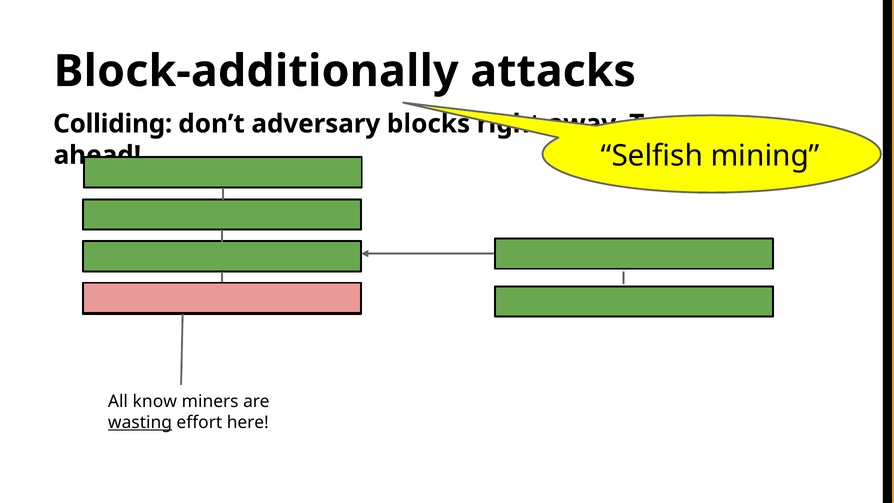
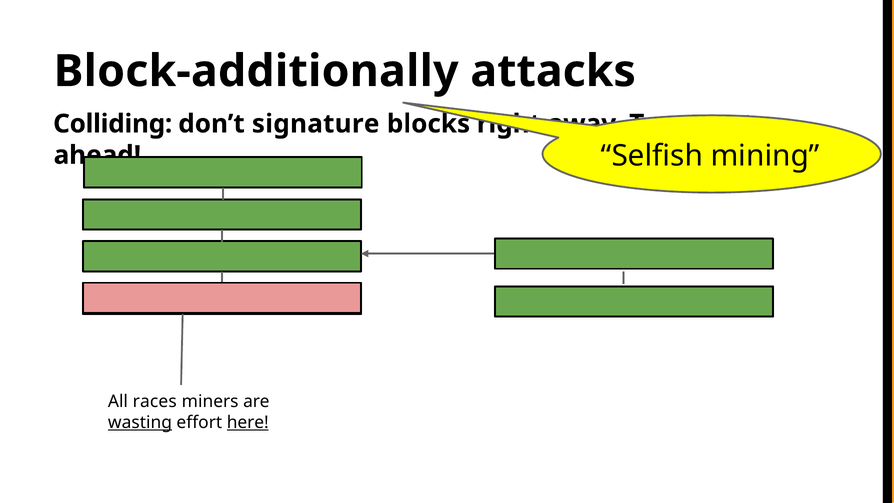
adversary: adversary -> signature (316, 124)
know: know -> races (155, 401)
here underline: none -> present (248, 422)
